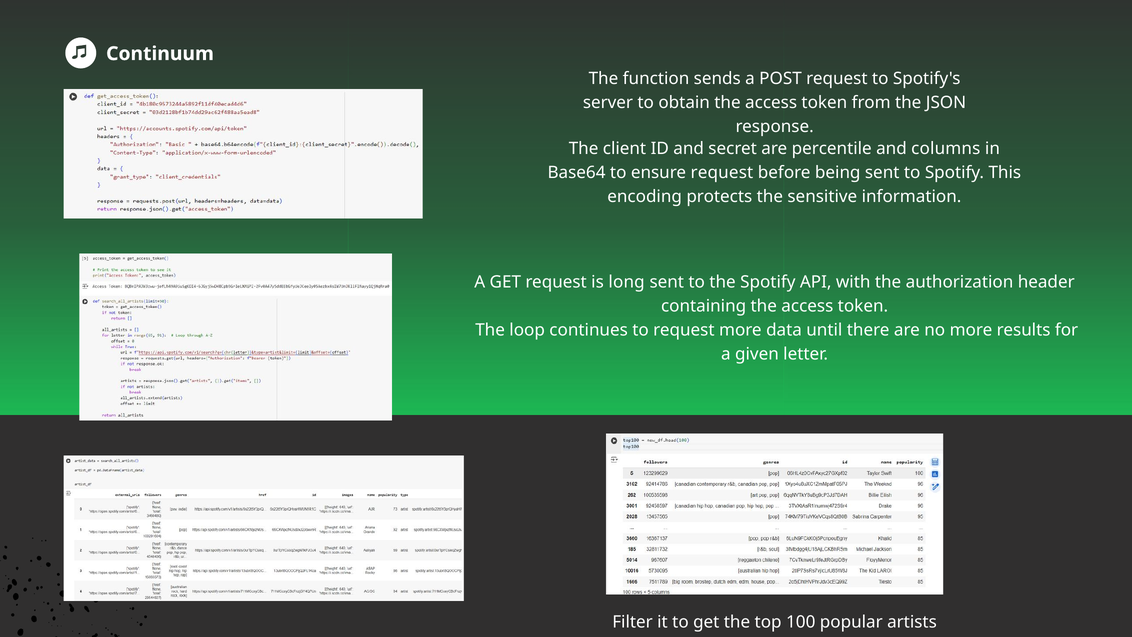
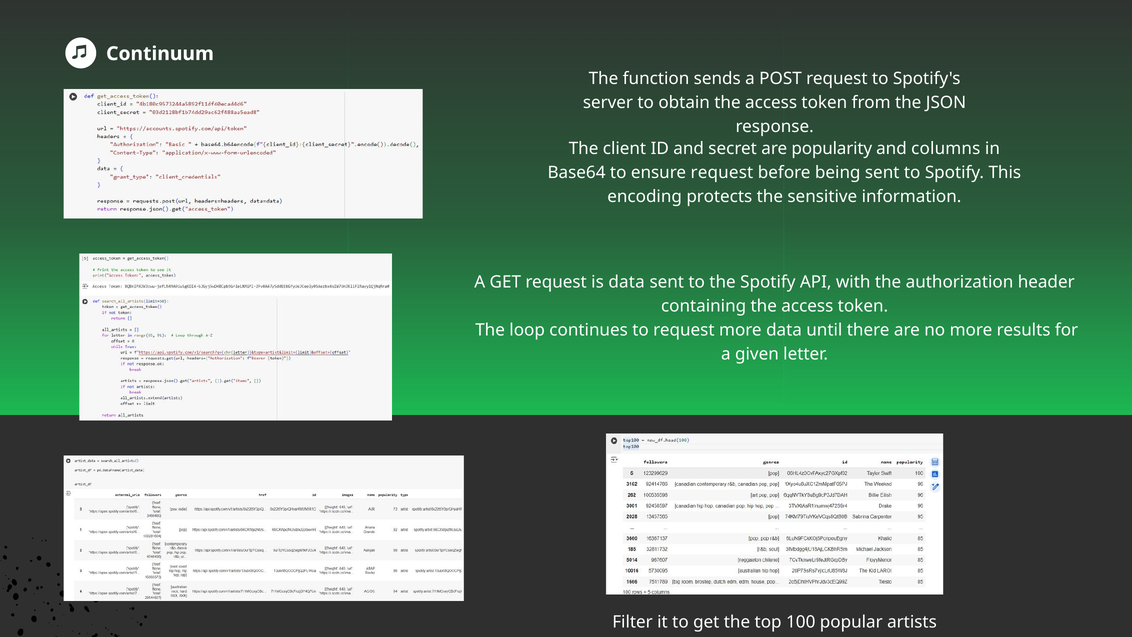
percentile: percentile -> popularity (832, 148)
is long: long -> data (627, 282)
